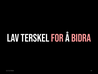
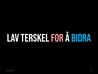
BIDRA colour: pink -> light blue (81, 38)
